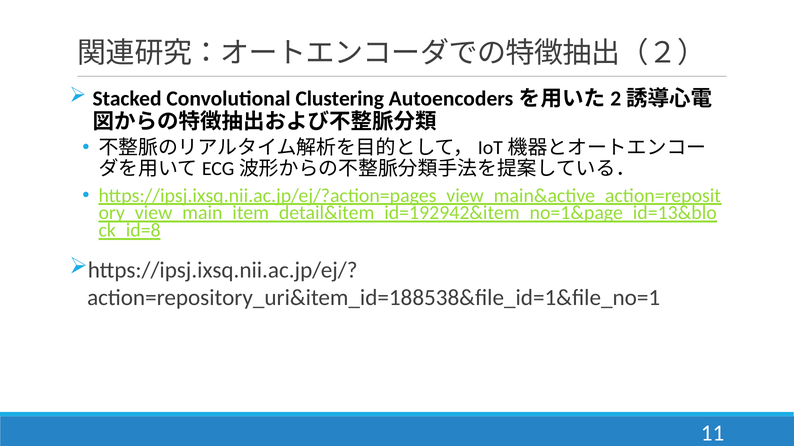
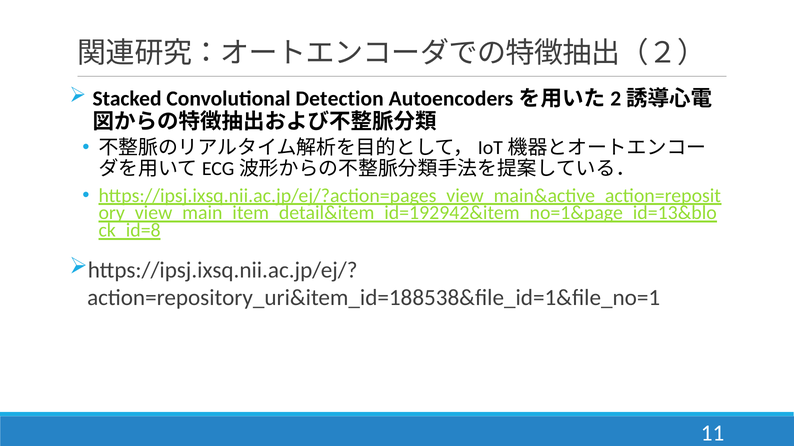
Clustering: Clustering -> Detection (340, 99)
